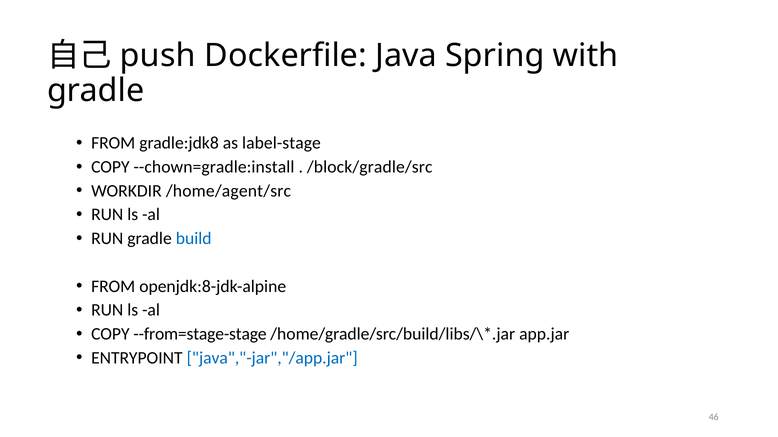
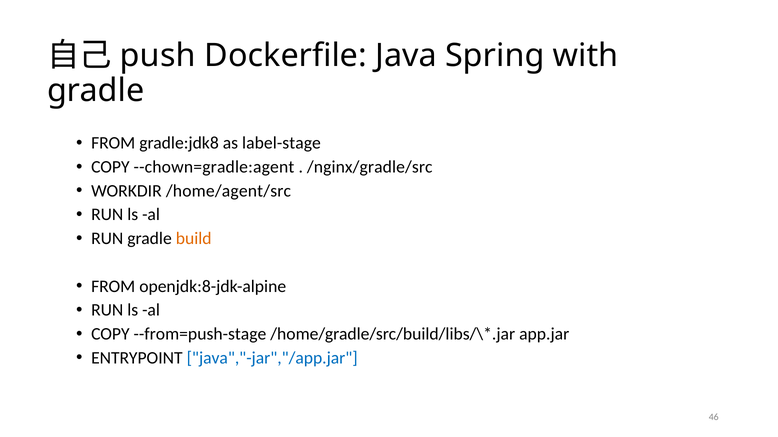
--chown=gradle:install: --chown=gradle:install -> --chown=gradle:agent (214, 167)
/block/gradle/src: /block/gradle/src -> /nginx/gradle/src (370, 167)
build colour: blue -> orange (194, 239)
--from=stage-stage: --from=stage-stage -> --from=push-stage (200, 334)
